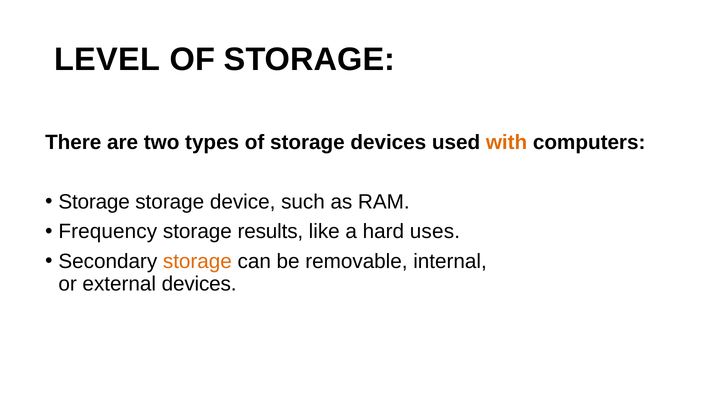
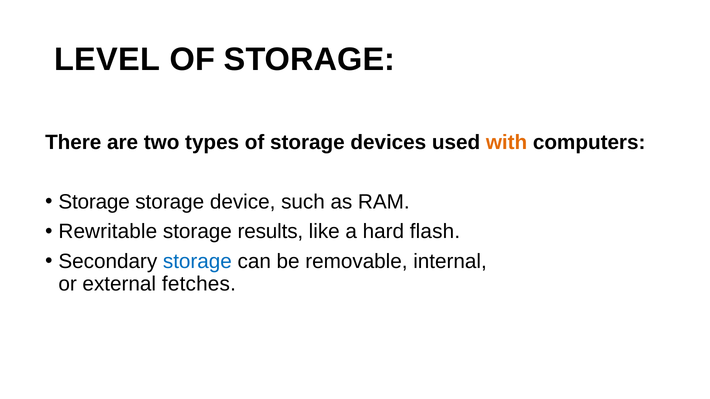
Frequency: Frequency -> Rewritable (108, 232)
uses: uses -> flash (435, 232)
storage colour: orange -> blue (197, 262)
external devices: devices -> fetches (199, 284)
